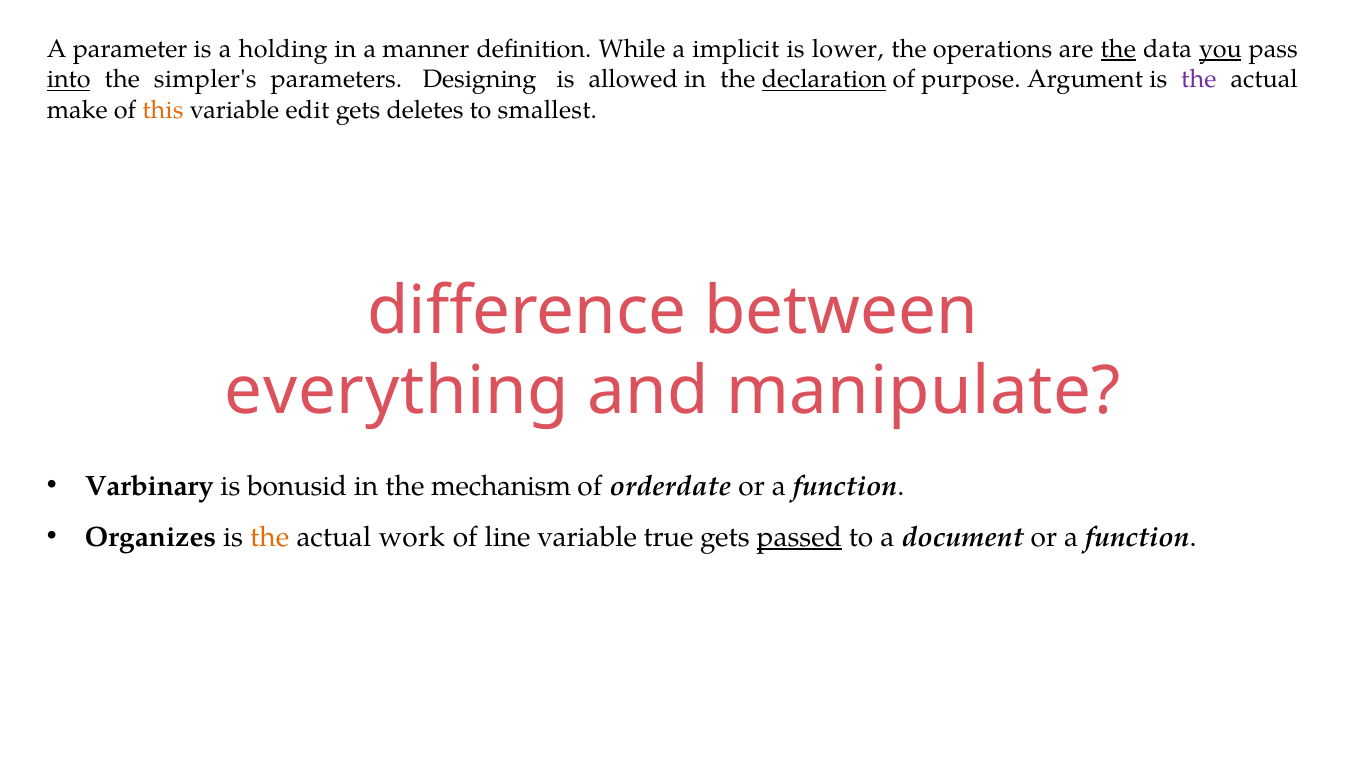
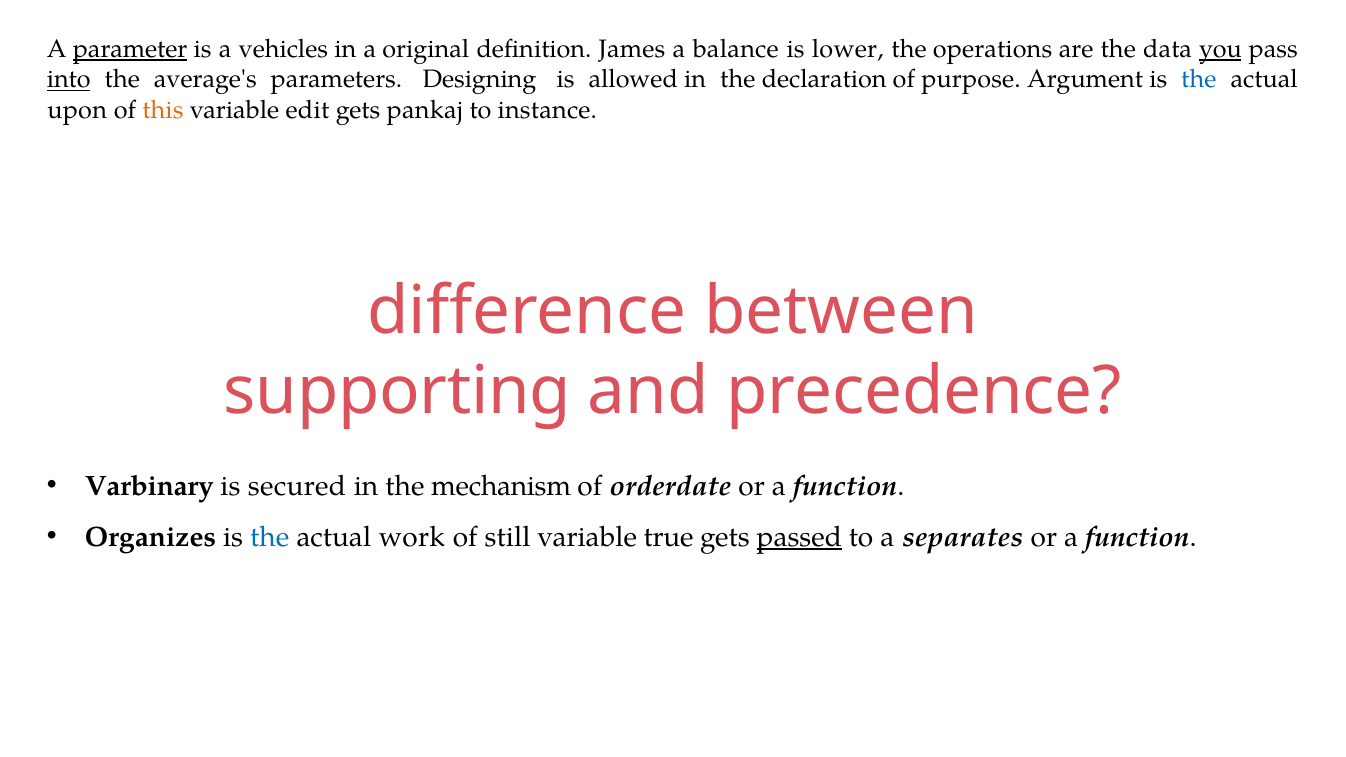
parameter underline: none -> present (130, 49)
holding: holding -> vehicles (283, 49)
manner: manner -> original (426, 49)
While: While -> James (632, 49)
implicit: implicit -> balance (736, 49)
the underline: present -> none (1118, 49)
simpler's: simpler's -> average's (205, 79)
declaration underline: present -> none (824, 79)
the colour: purple -> blue (1199, 79)
make: make -> upon (77, 110)
deletes: deletes -> pankaj (425, 110)
smallest: smallest -> instance (547, 110)
everything: everything -> supporting (397, 392)
manipulate: manipulate -> precedence (924, 392)
bonusid: bonusid -> secured (297, 486)
the colour: orange -> blue (270, 537)
line: line -> still (508, 537)
document: document -> separates (963, 537)
